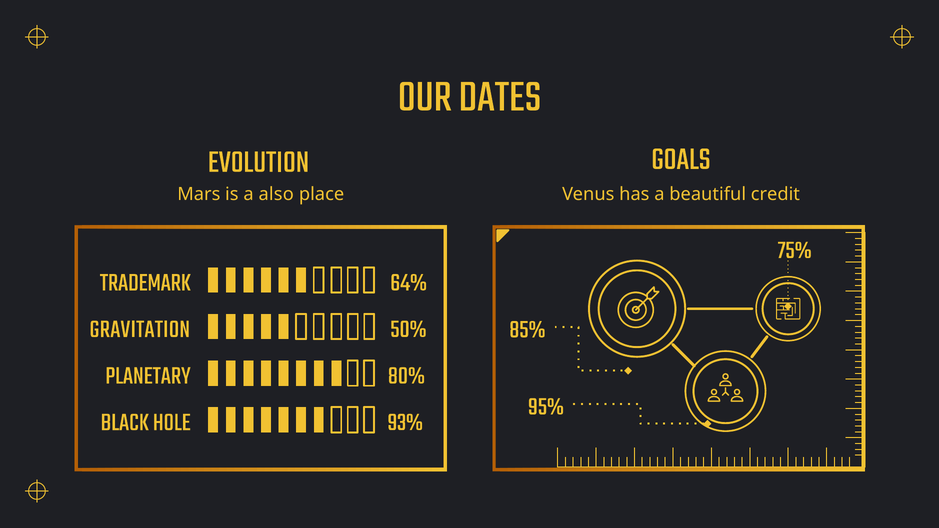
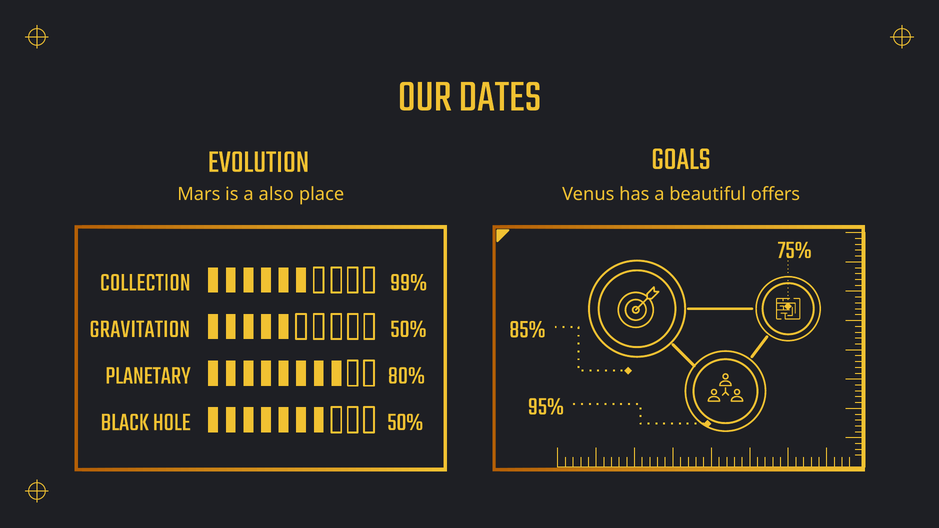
credit: credit -> offers (775, 194)
64%: 64% -> 99% (409, 282)
TRADEMARK: TRADEMARK -> COLLECTION (145, 282)
93%: 93% -> 50% (405, 422)
